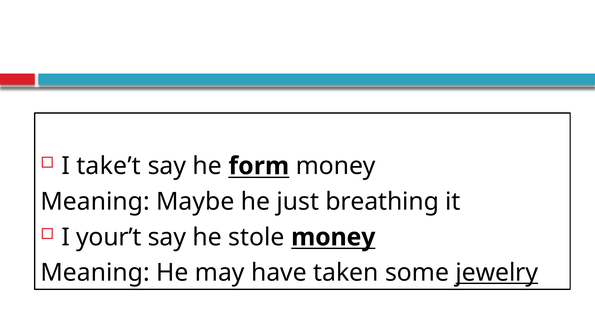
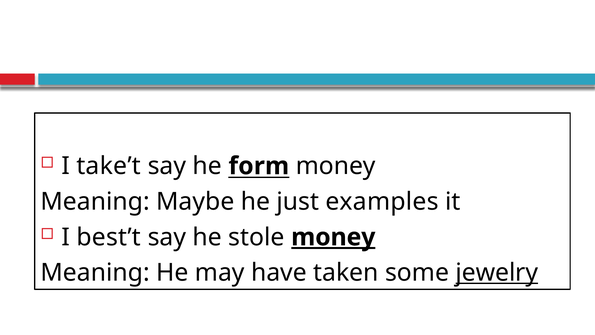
breathing: breathing -> examples (382, 201)
your’t: your’t -> best’t (109, 237)
money underline: none -> present (333, 237)
